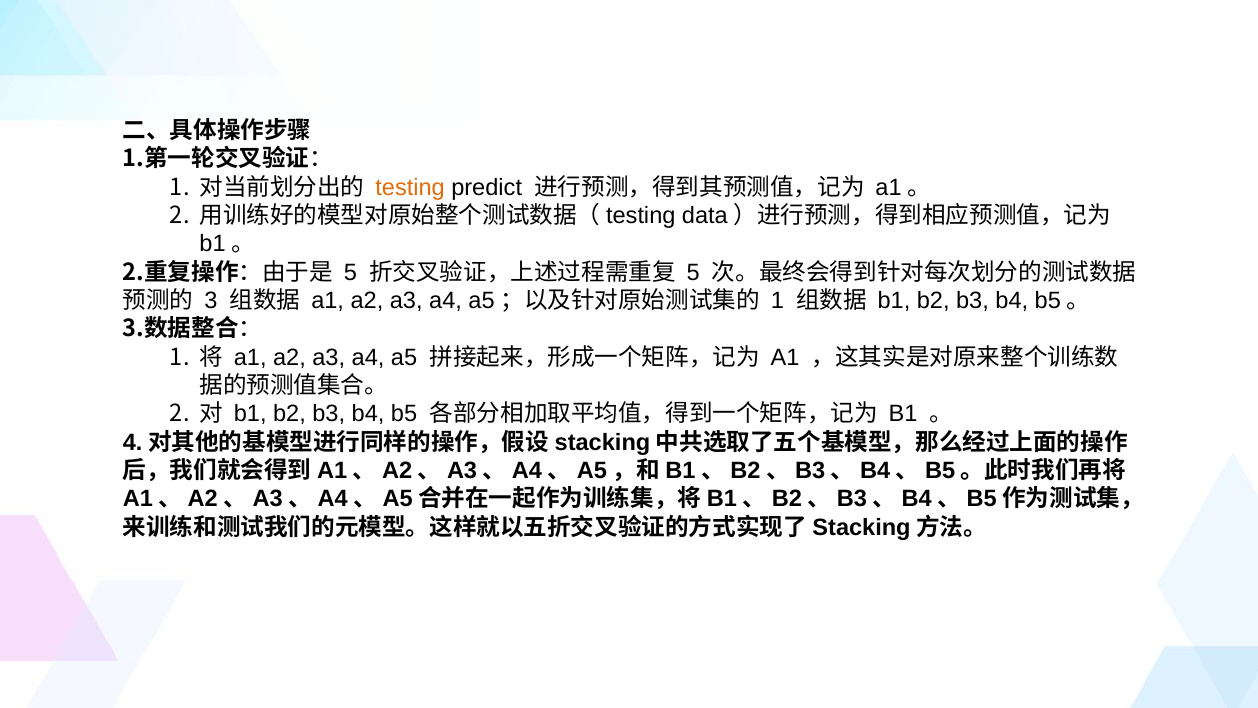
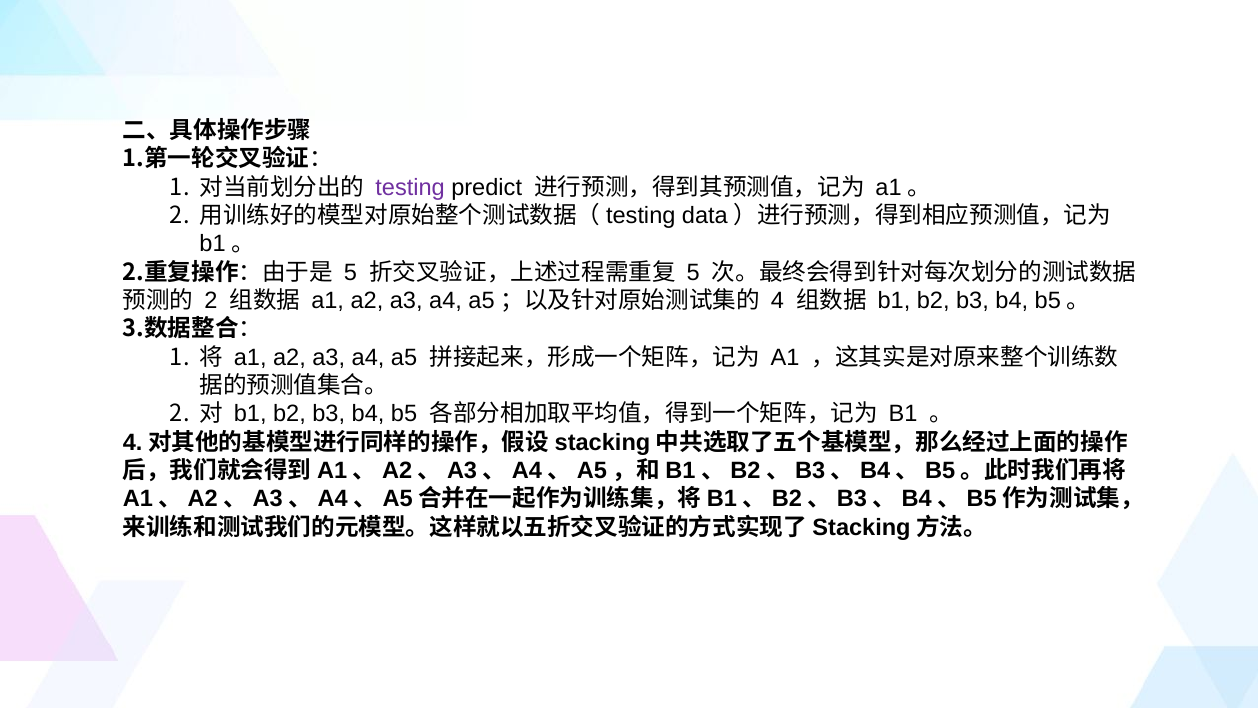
testing colour: orange -> purple (410, 187)
3: 3 -> 2 (211, 301)
1: 1 -> 4 (777, 301)
